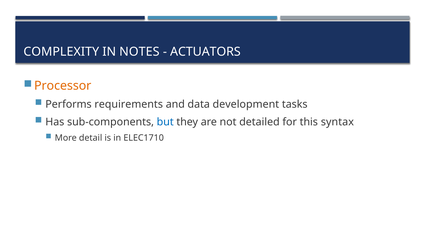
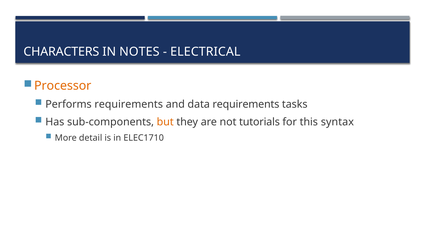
COMPLEXITY: COMPLEXITY -> CHARACTERS (61, 52)
ACTUATORS: ACTUATORS -> ELECTRICAL (205, 52)
data development: development -> requirements (246, 104)
but colour: blue -> orange (165, 122)
detailed: detailed -> tutorials (260, 122)
